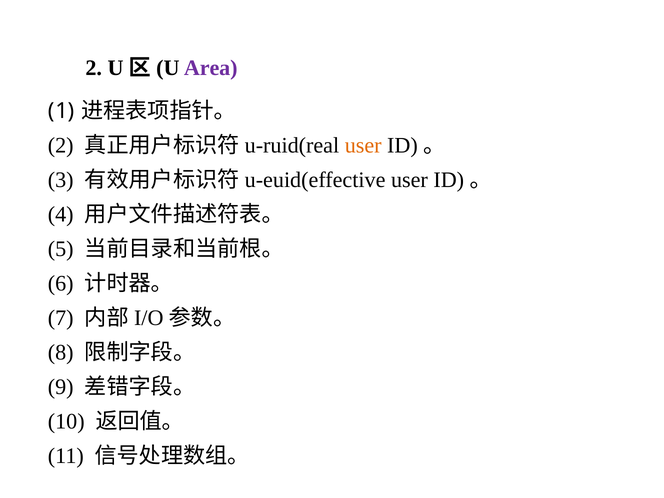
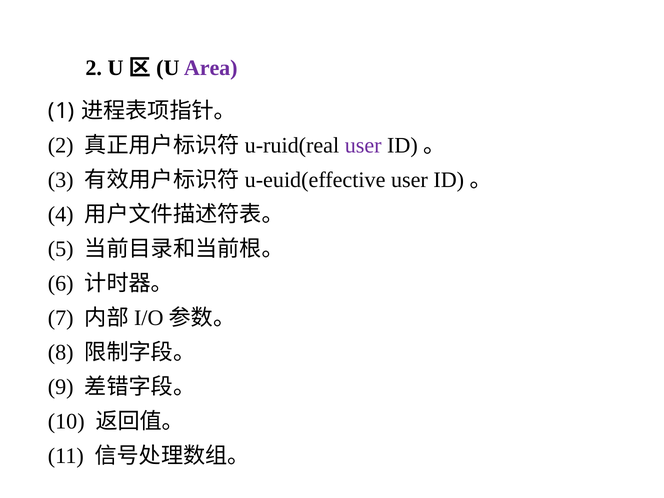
user colour: orange -> purple (363, 146)
